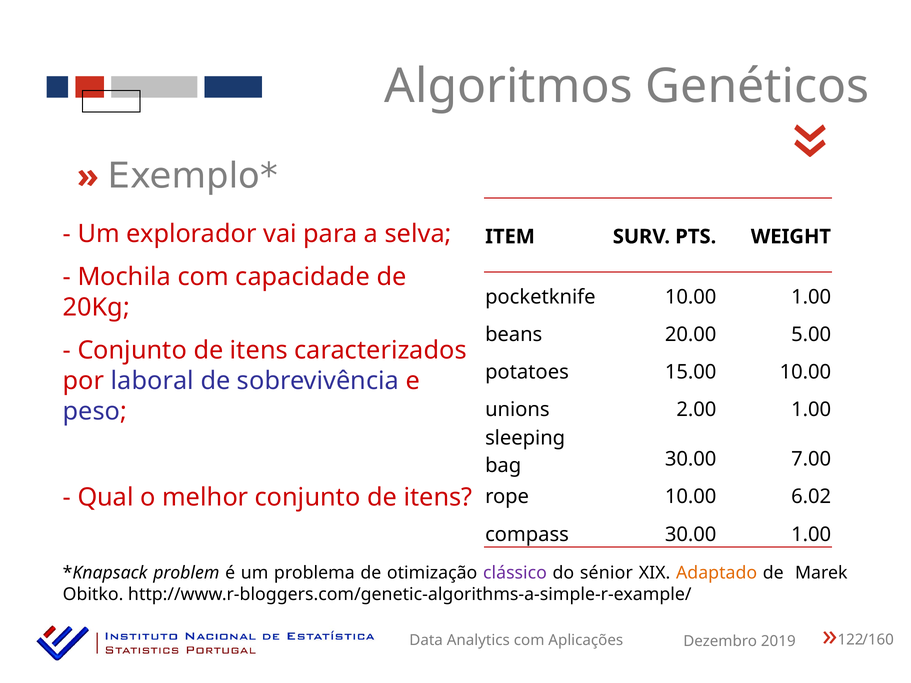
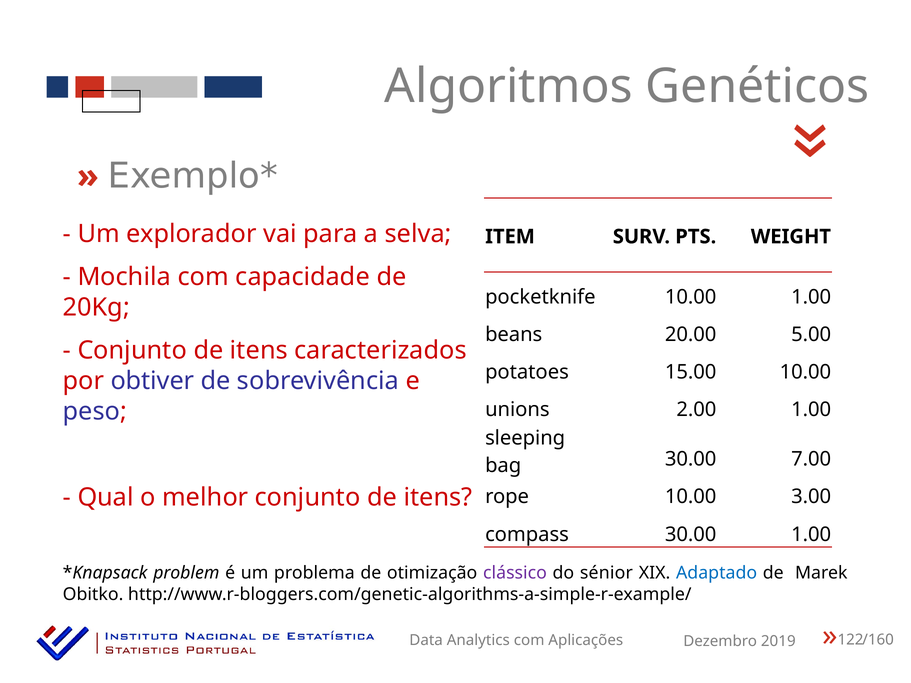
laboral: laboral -> obtiver (152, 381)
6.02: 6.02 -> 3.00 (811, 497)
Adaptado colour: orange -> blue (717, 573)
